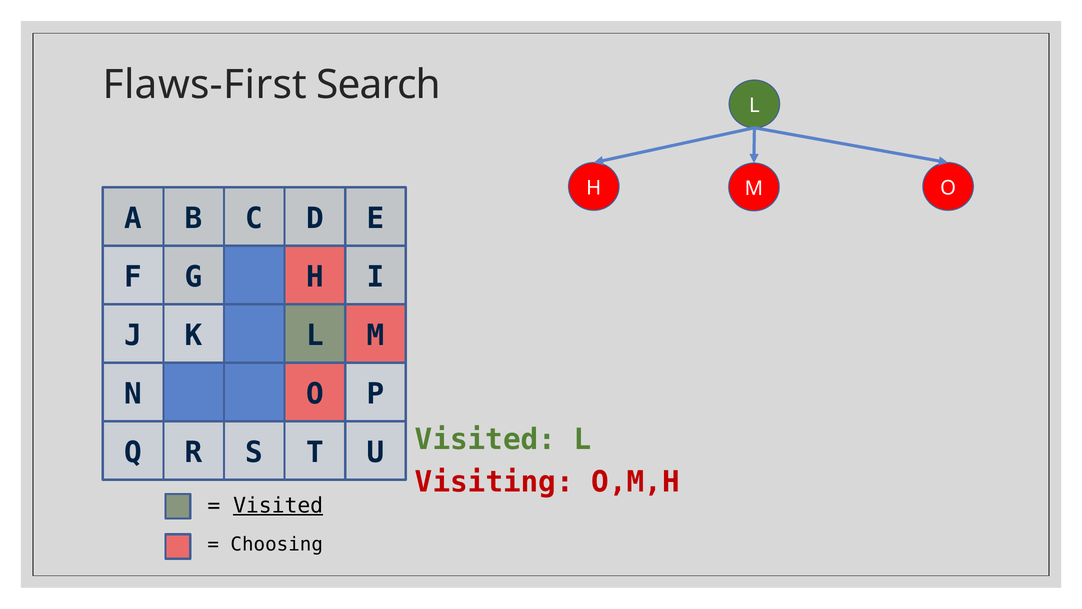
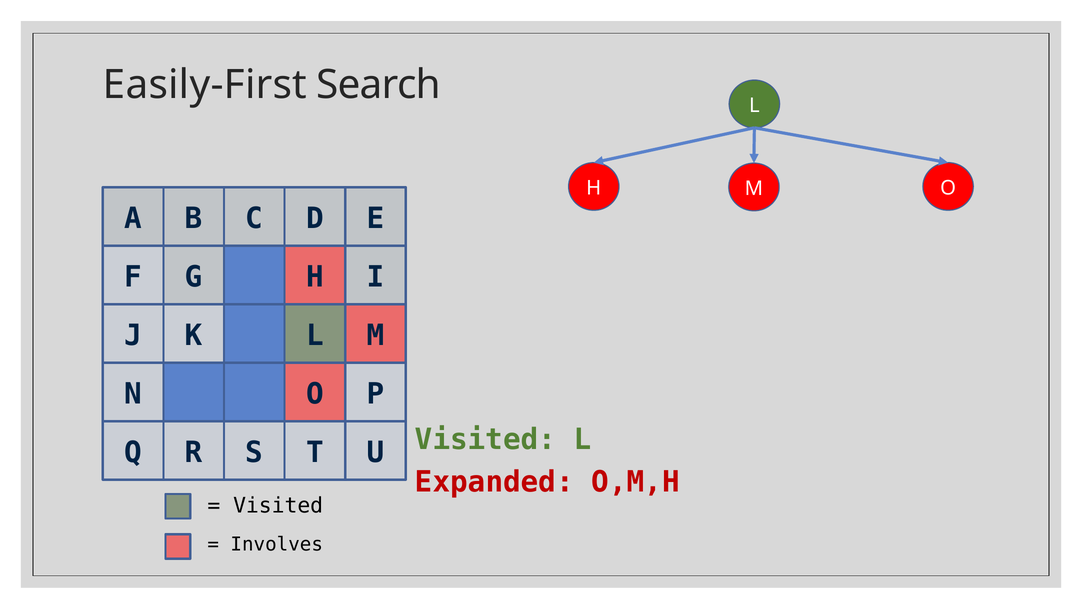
Flaws-First: Flaws-First -> Easily-First (205, 85)
Visiting: Visiting -> Expanded (494, 482)
Visited underline: present -> none (278, 505)
Choosing: Choosing -> Involves (277, 544)
